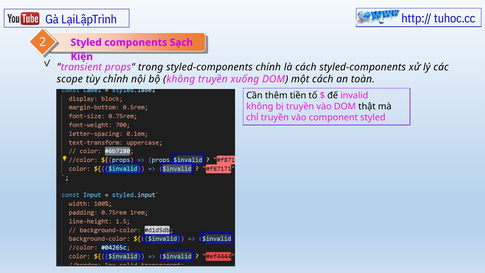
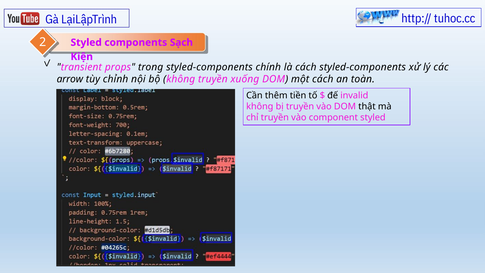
scope: scope -> arrow (70, 79)
